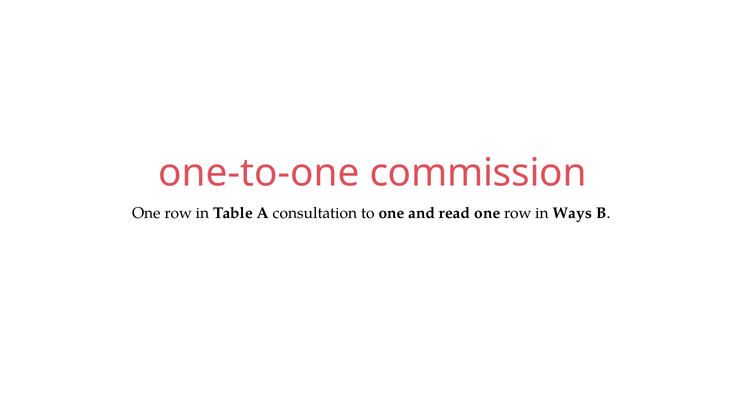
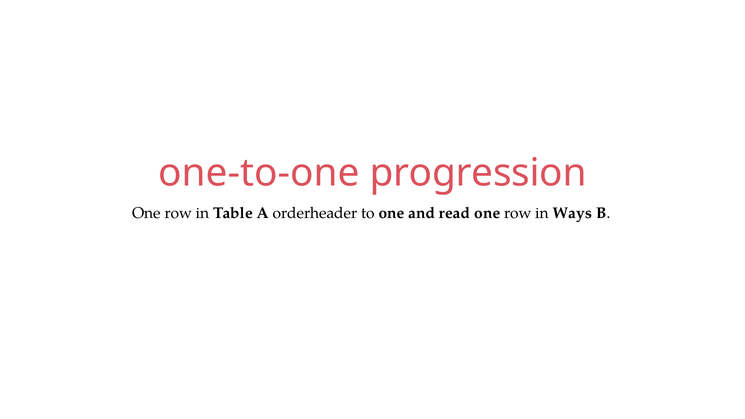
commission: commission -> progression (478, 173)
consultation: consultation -> orderheader (315, 213)
